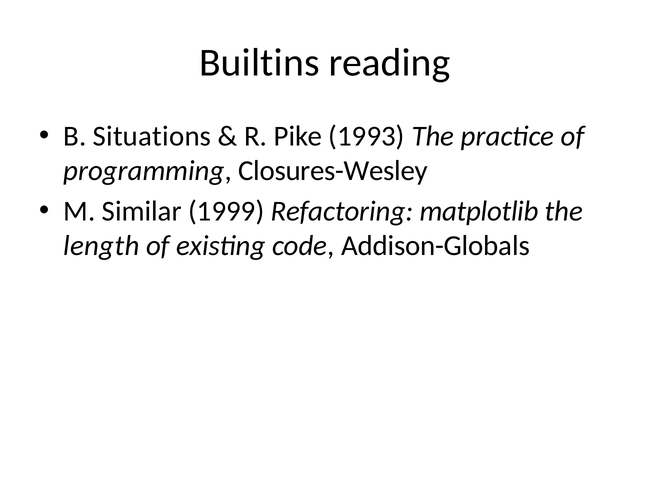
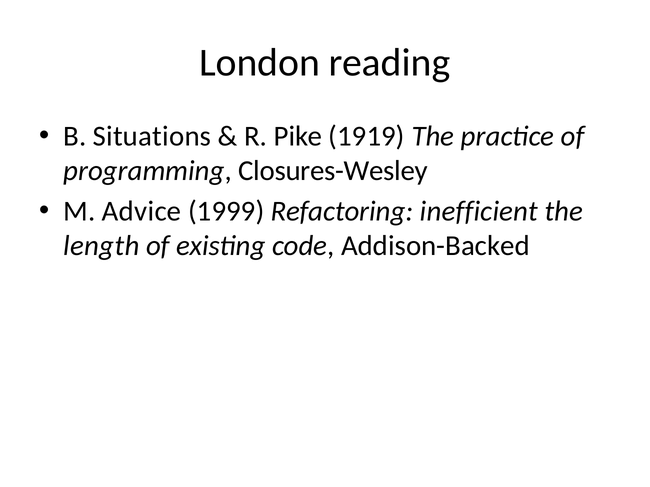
Builtins: Builtins -> London (260, 63)
1993: 1993 -> 1919 (367, 136)
Similar: Similar -> Advice (142, 211)
matplotlib: matplotlib -> inefficient (479, 211)
Addison-Globals: Addison-Globals -> Addison-Backed (435, 246)
